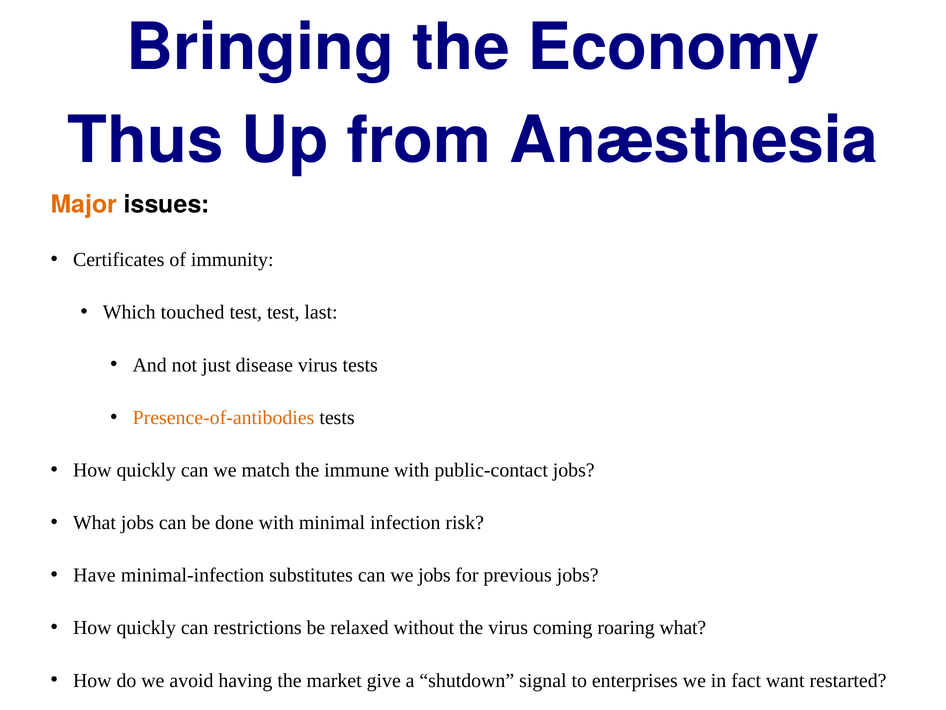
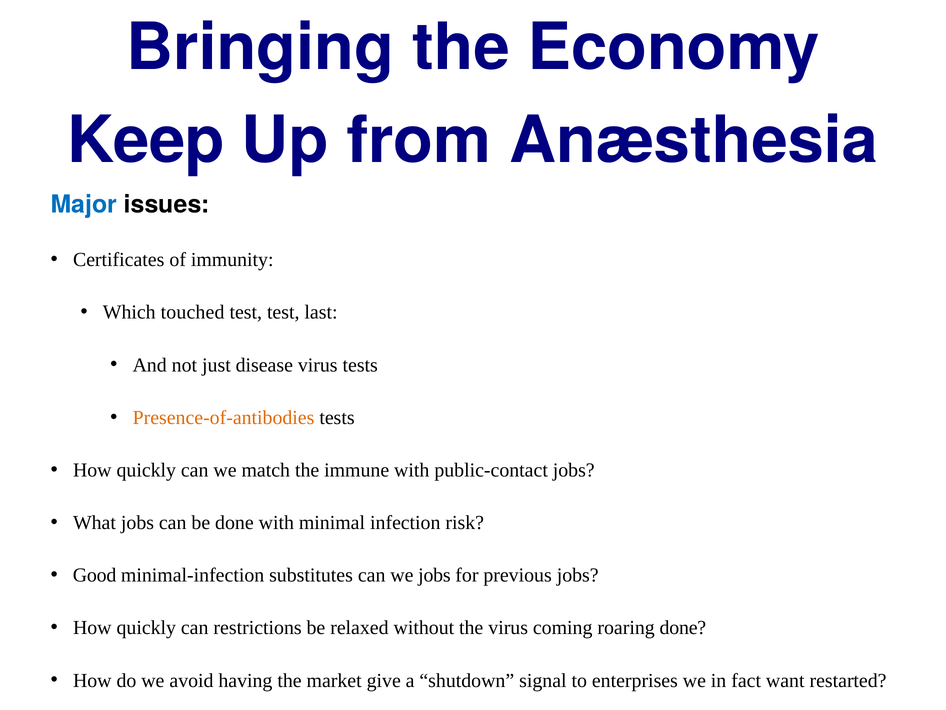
Thus: Thus -> Keep (146, 141)
Major colour: orange -> blue (84, 204)
Have: Have -> Good (95, 575)
roaring what: what -> done (683, 627)
